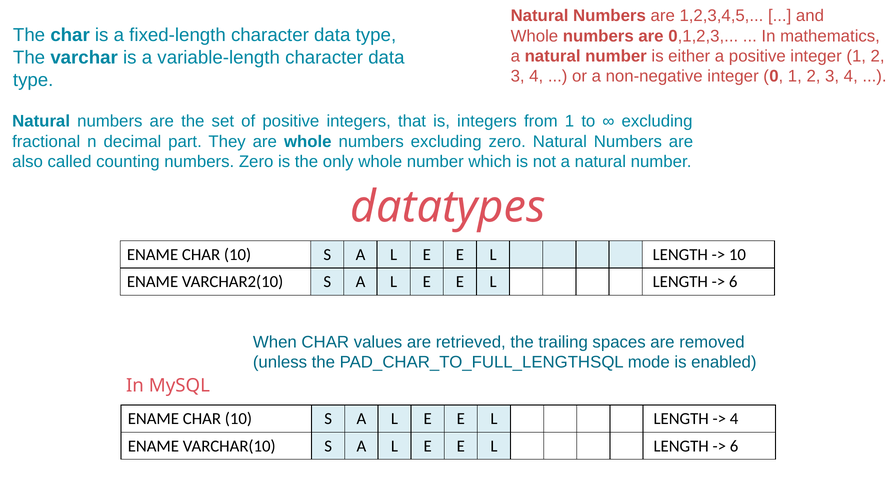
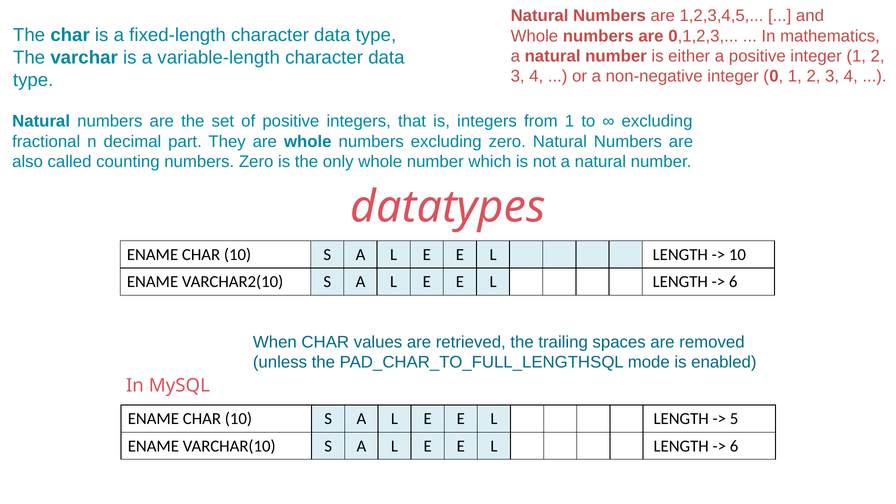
4: 4 -> 5 (734, 419)
